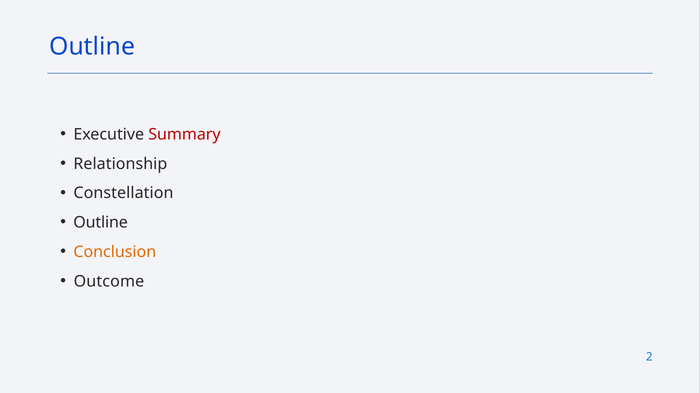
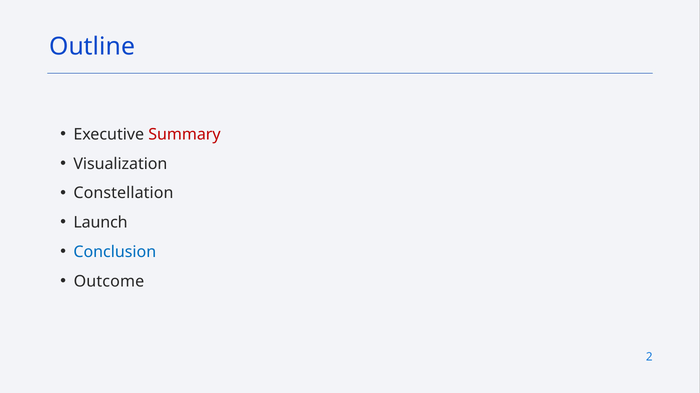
Relationship: Relationship -> Visualization (120, 164)
Outline: Outline -> Launch (101, 223)
Conclusion colour: orange -> blue (115, 252)
